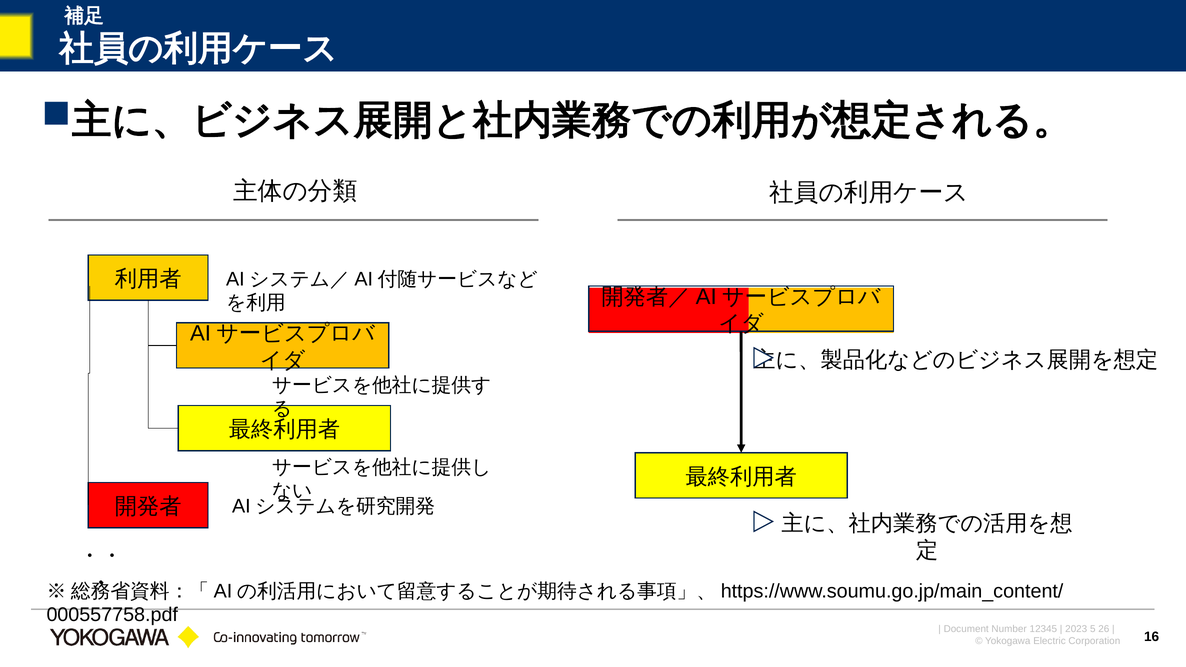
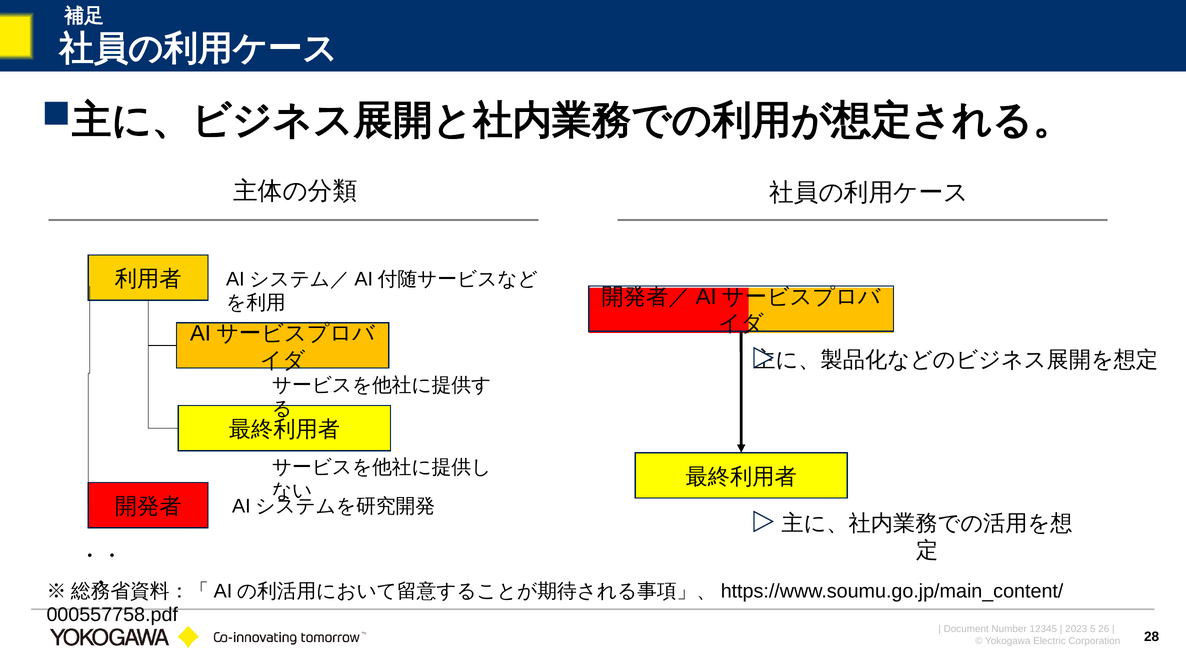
16: 16 -> 28 (1152, 637)
